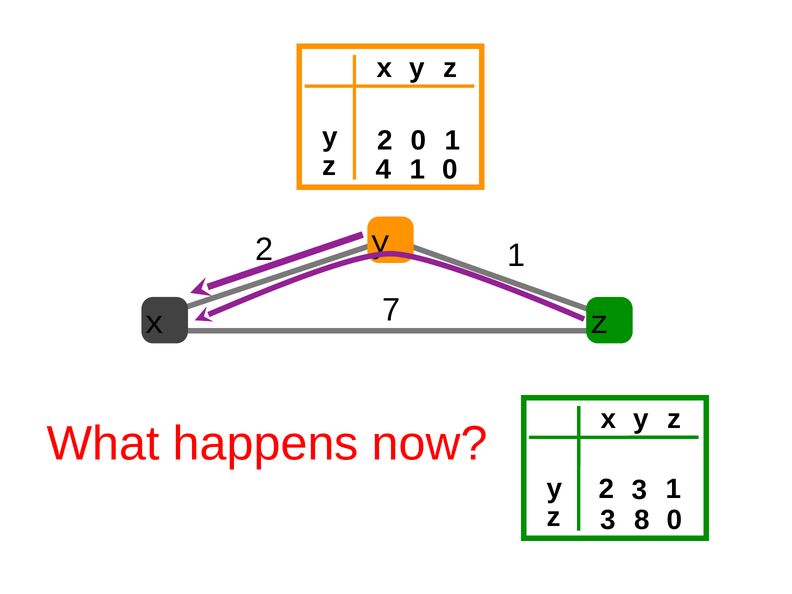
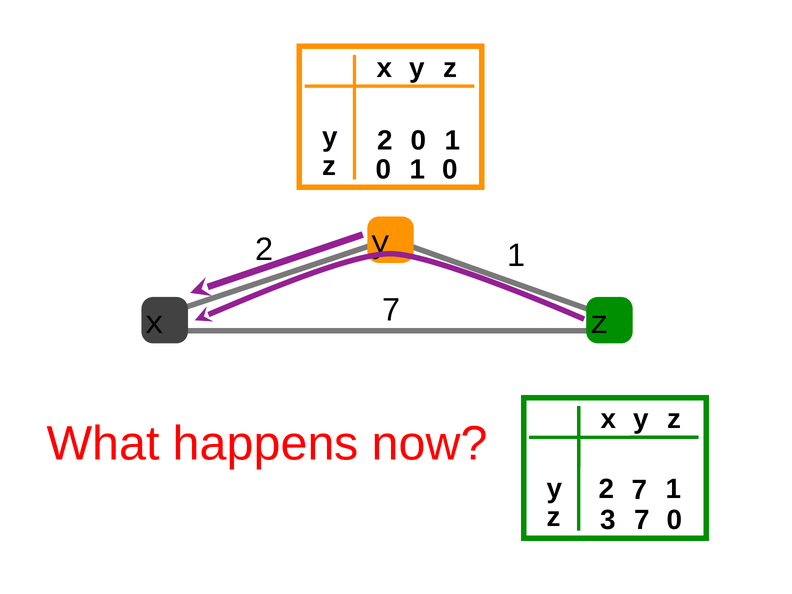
z 4: 4 -> 0 (384, 170)
2 3: 3 -> 7 (640, 490)
3 8: 8 -> 7 (642, 520)
